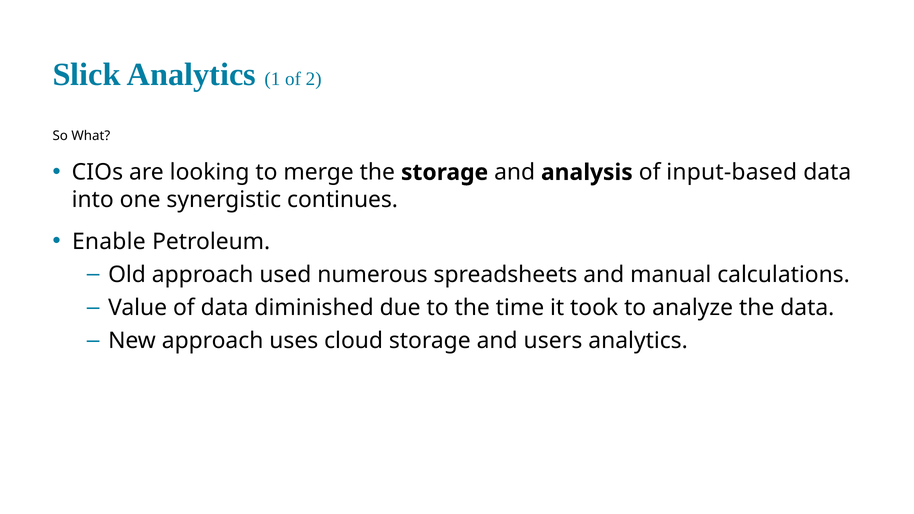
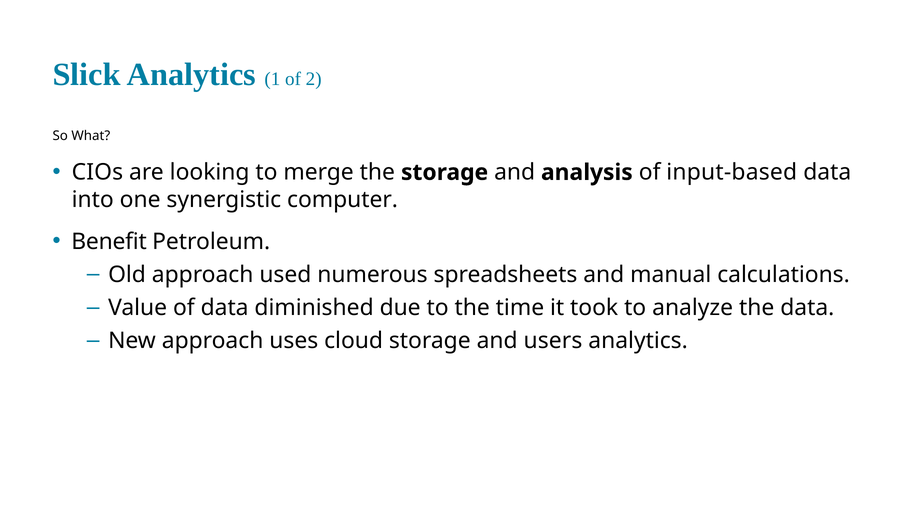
continues: continues -> computer (343, 200)
Enable: Enable -> Benefit (109, 242)
